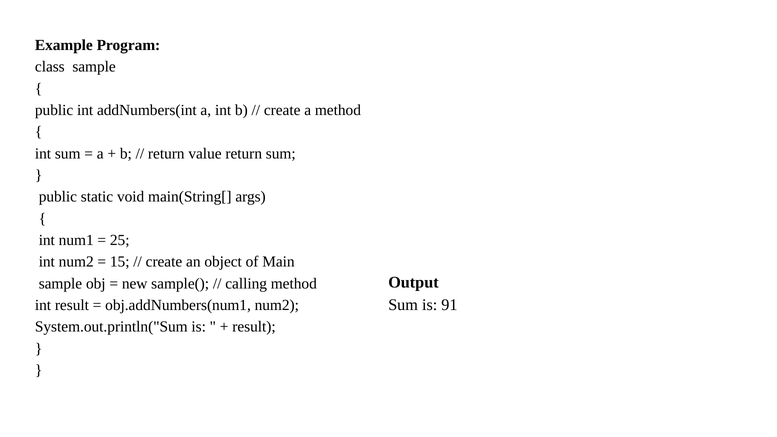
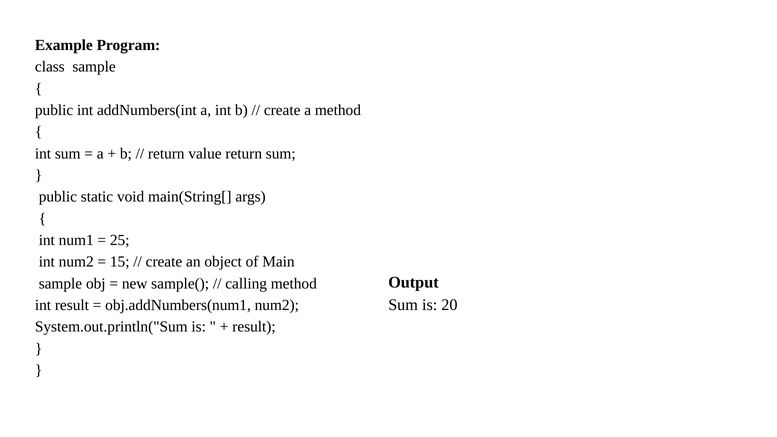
91: 91 -> 20 (449, 305)
